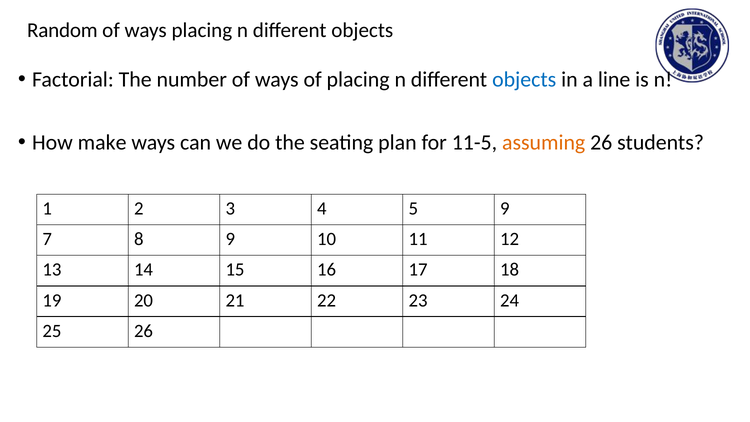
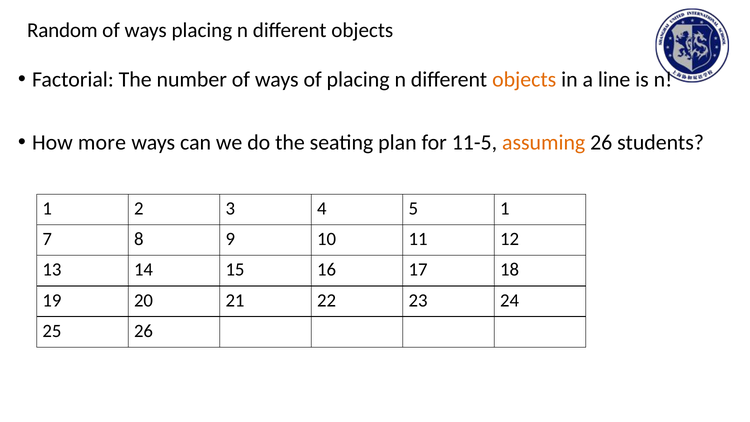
objects colour: blue -> orange (524, 79)
make: make -> more (102, 142)
5 9: 9 -> 1 (505, 209)
